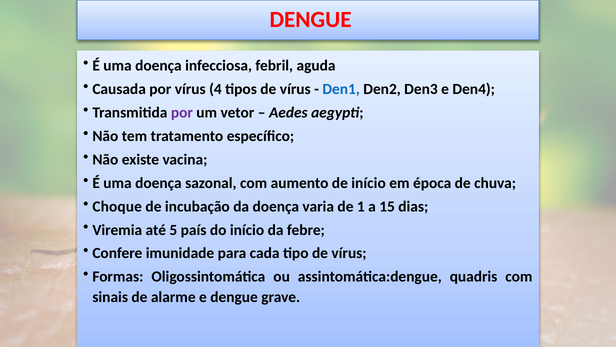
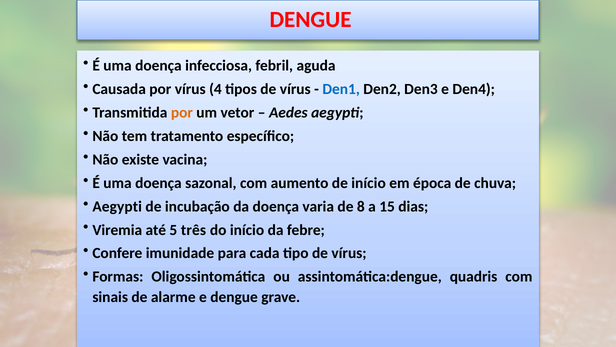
por colour: purple -> orange (182, 113)
Choque: Choque -> Aegypti (117, 206)
1: 1 -> 8 (361, 206)
país: país -> três (194, 230)
